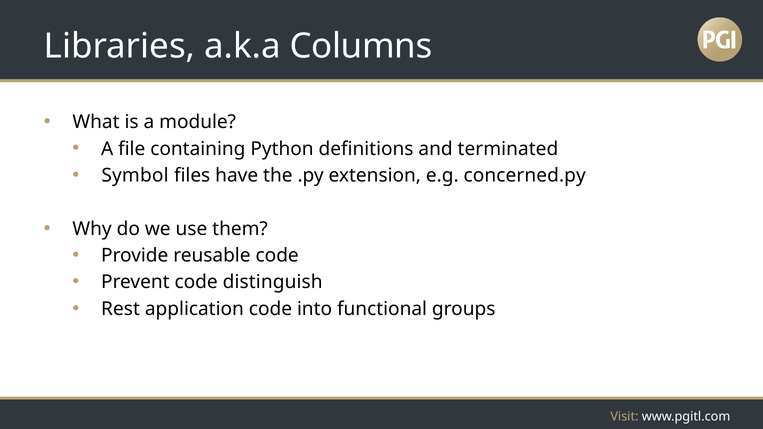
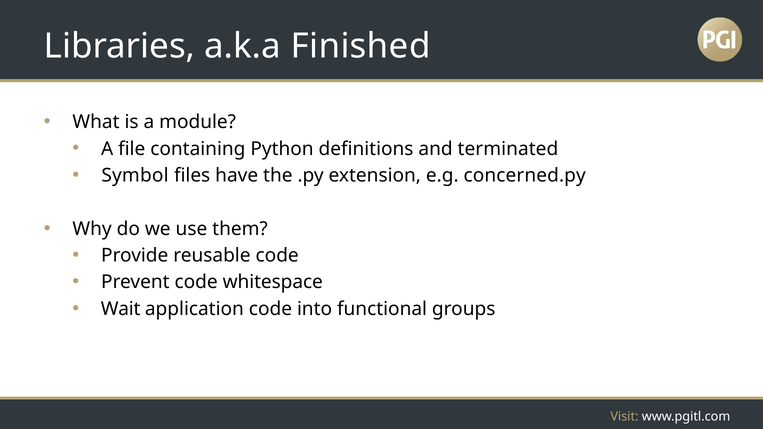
Columns: Columns -> Finished (361, 46)
distinguish: distinguish -> whitespace (273, 282)
Rest: Rest -> Wait (121, 309)
